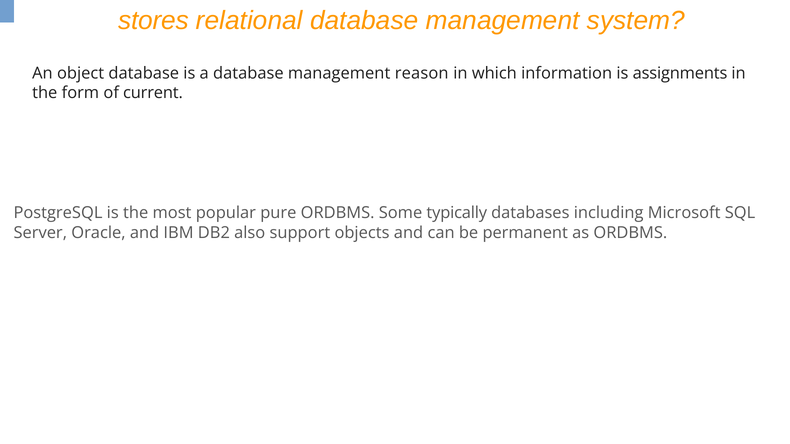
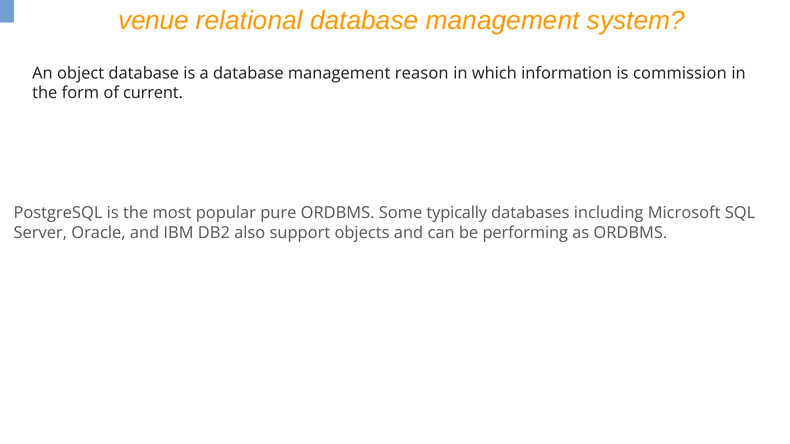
stores: stores -> venue (154, 21)
assignments: assignments -> commission (680, 73)
permanent: permanent -> performing (525, 233)
